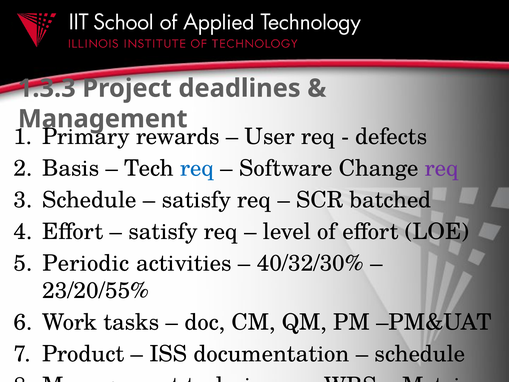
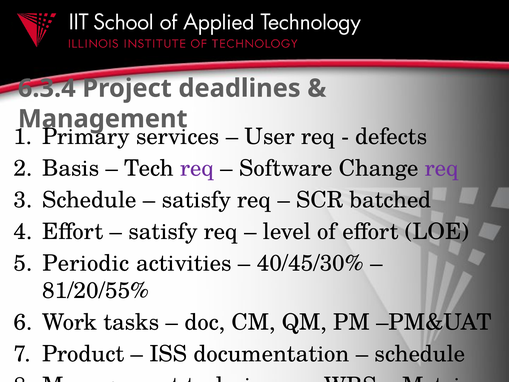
1.3.3: 1.3.3 -> 6.3.4 (47, 88)
rewards: rewards -> services (178, 136)
req colour: blue -> purple (197, 168)
40/32/30%: 40/32/30% -> 40/45/30% (310, 263)
23/20/55%: 23/20/55% -> 81/20/55% (96, 290)
